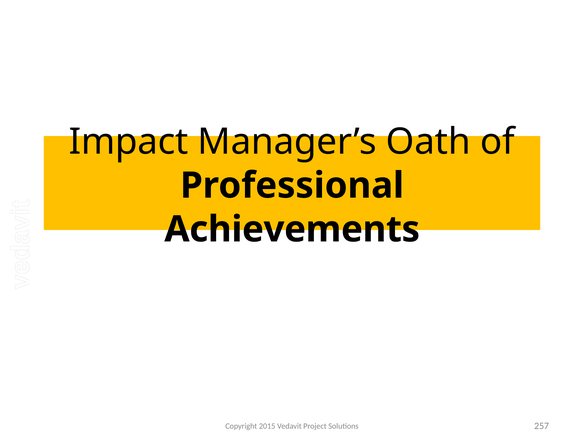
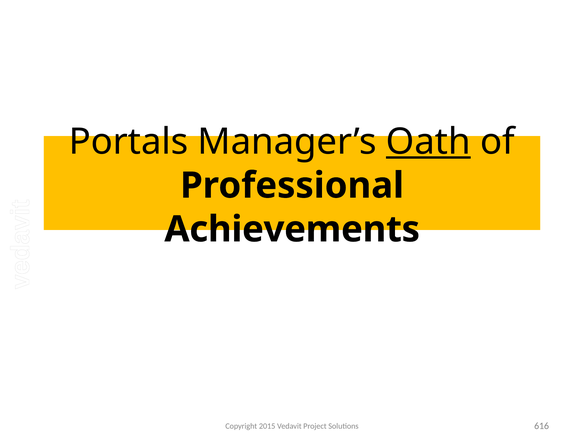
Impact: Impact -> Portals (129, 142)
Oath underline: none -> present (428, 142)
257: 257 -> 616 (542, 426)
